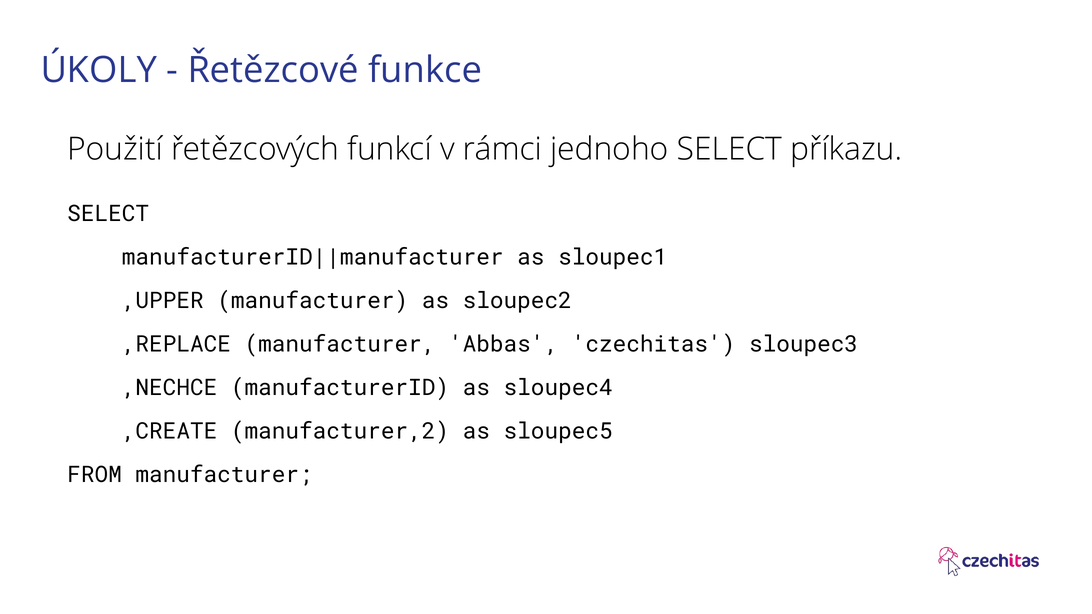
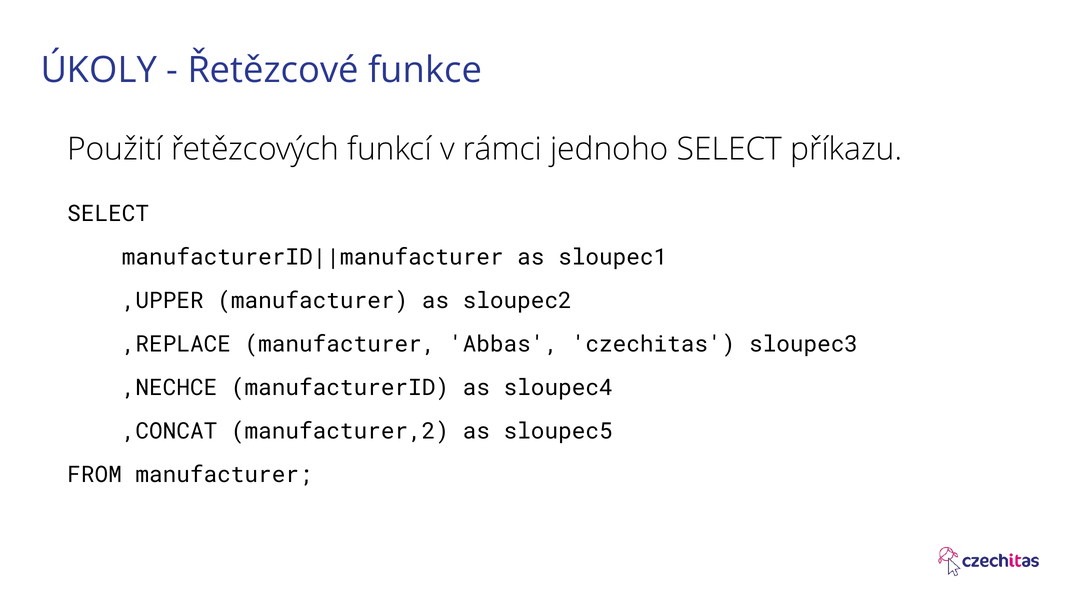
,CREATE: ,CREATE -> ,CONCAT (170, 431)
